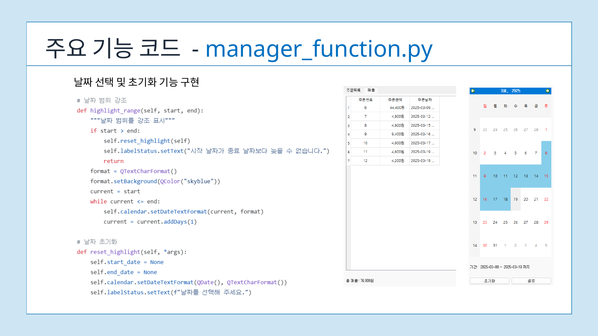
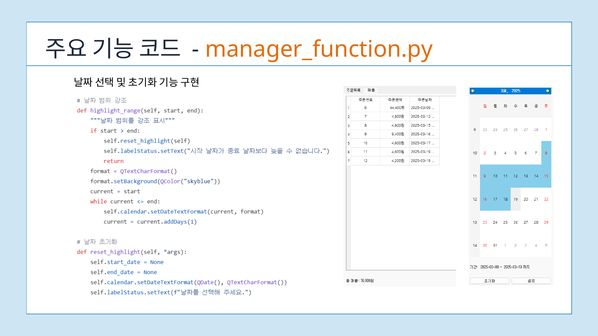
manager_function.py colour: blue -> orange (319, 49)
